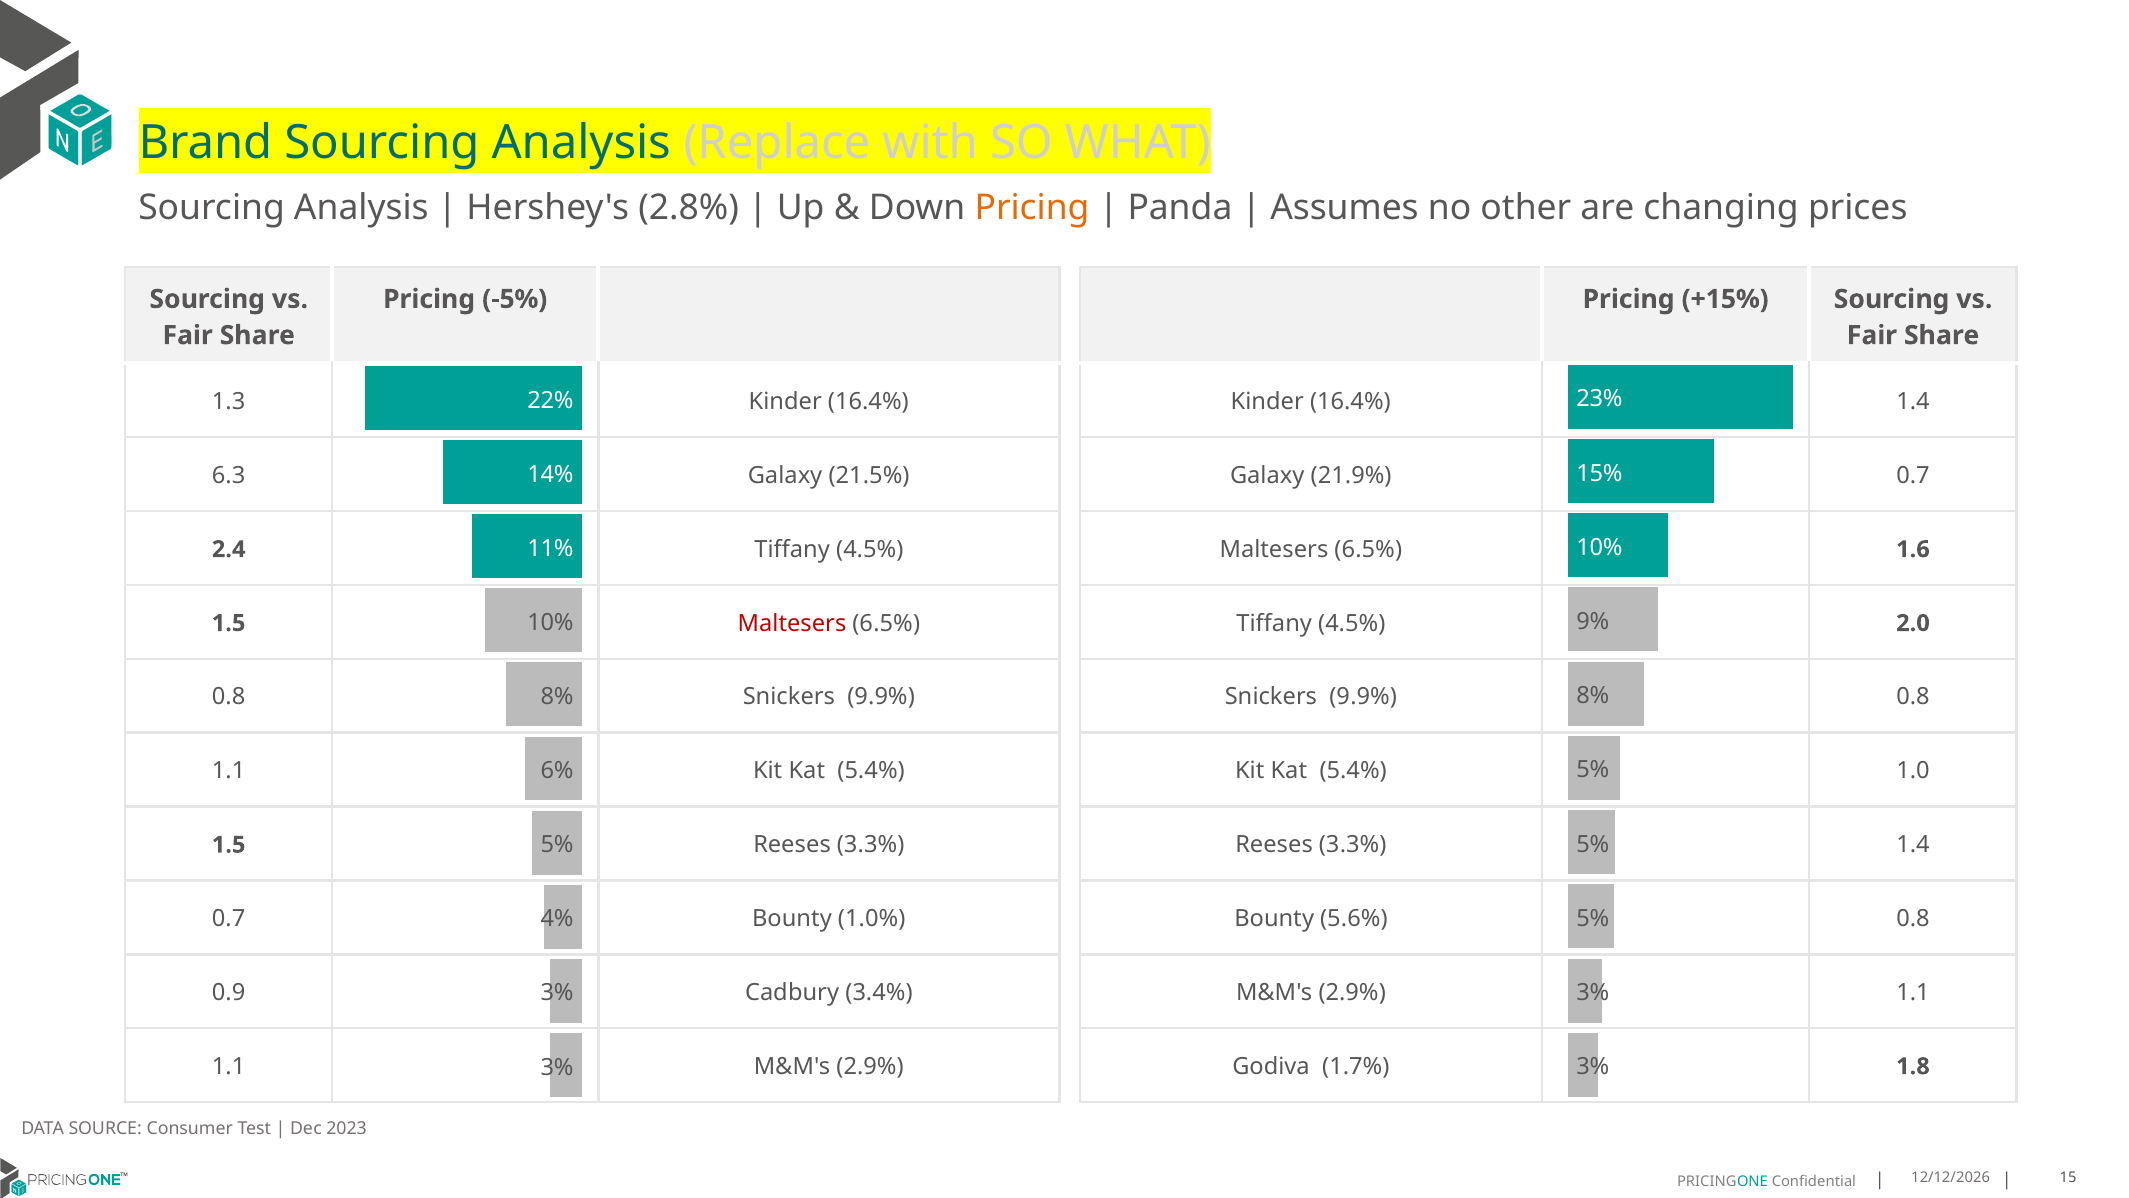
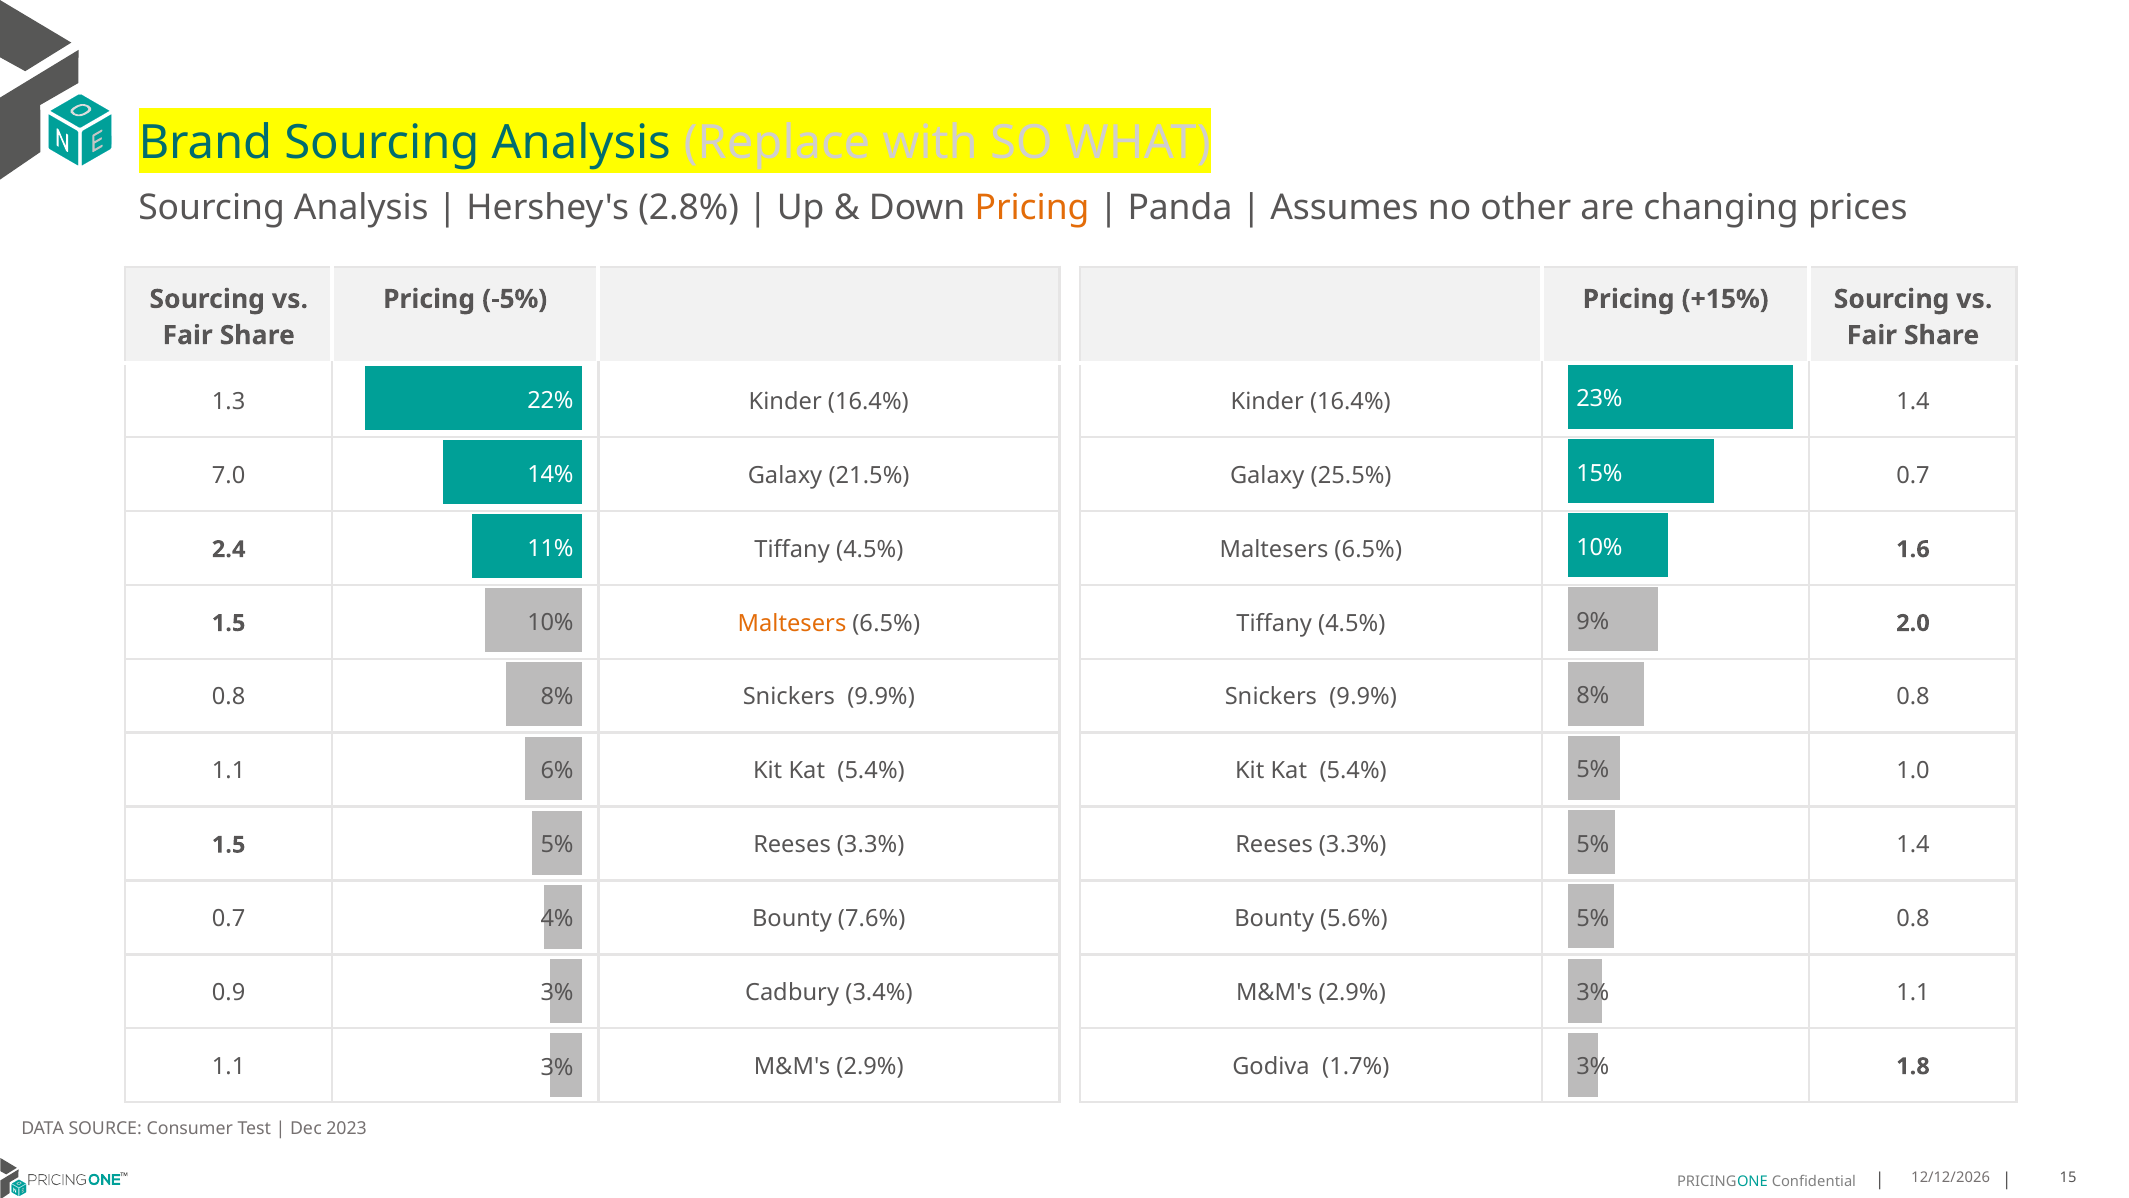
6.3: 6.3 -> 7.0 (229, 475)
21.9%: 21.9% -> 25.5% (1351, 475)
Maltesers colour: red -> orange (792, 623)
1.0%: 1.0% -> 7.6% (872, 918)
